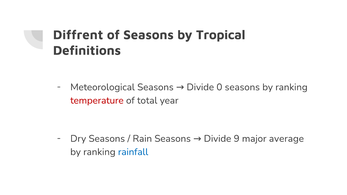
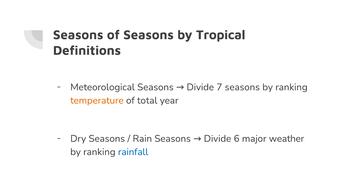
Diffrent: Diffrent -> Seasons (78, 35)
0: 0 -> 7 (219, 87)
temperature colour: red -> orange (97, 101)
9: 9 -> 6 (237, 139)
average: average -> weather (286, 139)
